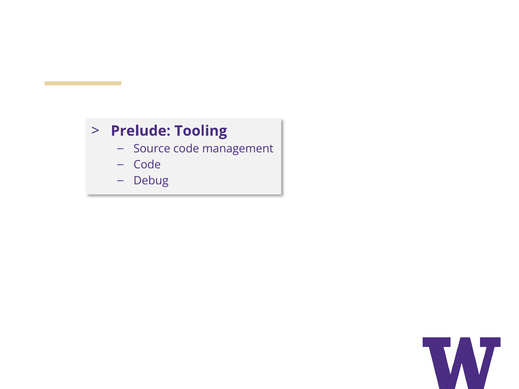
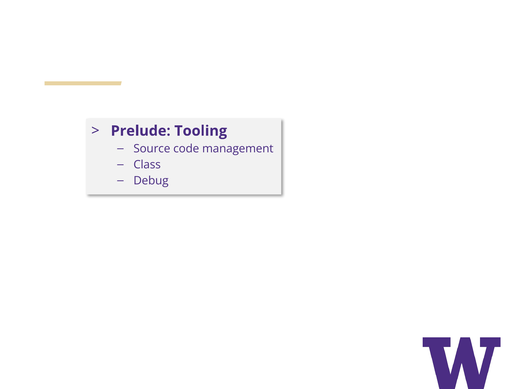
Code: Code -> Class (147, 165)
